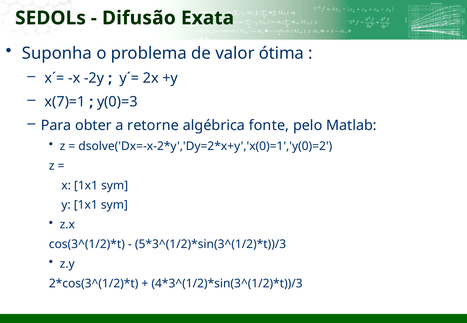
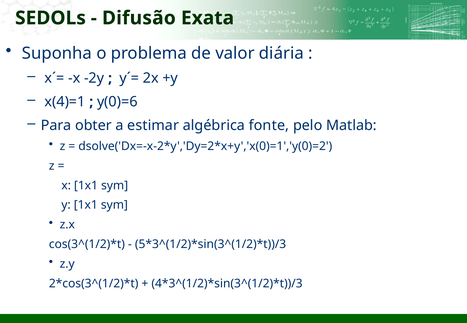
ótima: ótima -> diária (281, 53)
x(7)=1: x(7)=1 -> x(4)=1 (65, 102)
y(0)=3: y(0)=3 -> y(0)=6 (117, 102)
retorne: retorne -> estimar (153, 125)
